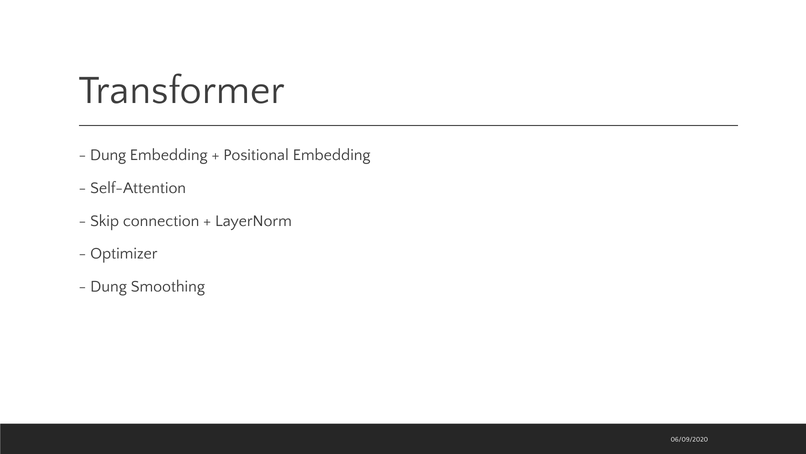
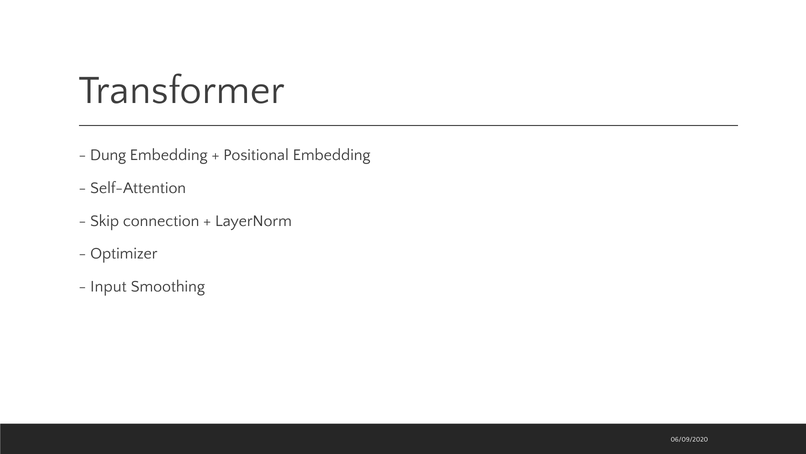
Dung: Dung -> Input (108, 286)
